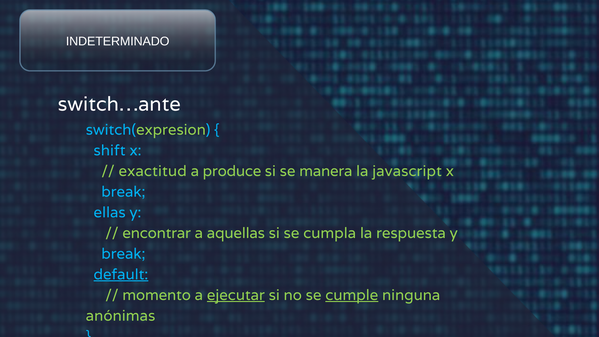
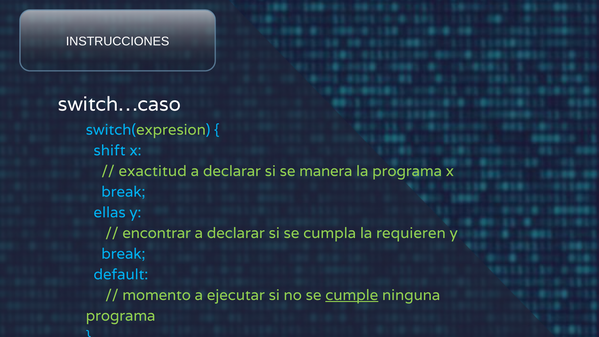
INDETERMINADO: INDETERMINADO -> INSTRUCCIONES (118, 41)
switch…ante: switch…ante -> switch…caso (119, 104)
produce: produce -> declarar (232, 171)
la javascript: javascript -> programa (407, 171)
aquellas: aquellas -> declarar (236, 233)
respuesta: respuesta -> requieren (411, 233)
default underline: present -> none (121, 274)
ejecutar underline: present -> none (236, 295)
anónimas: anónimas -> programa (121, 316)
